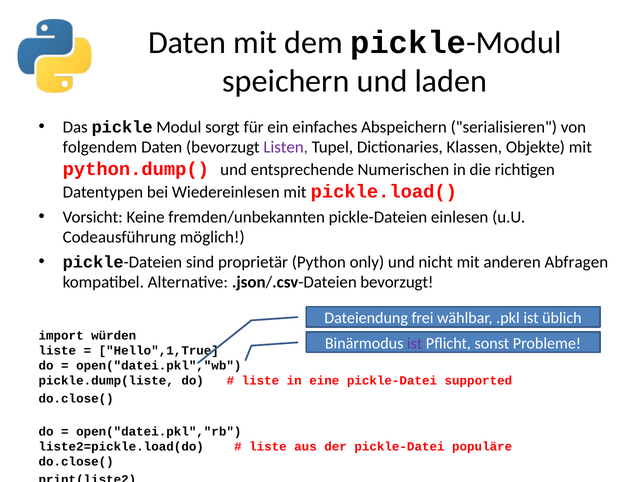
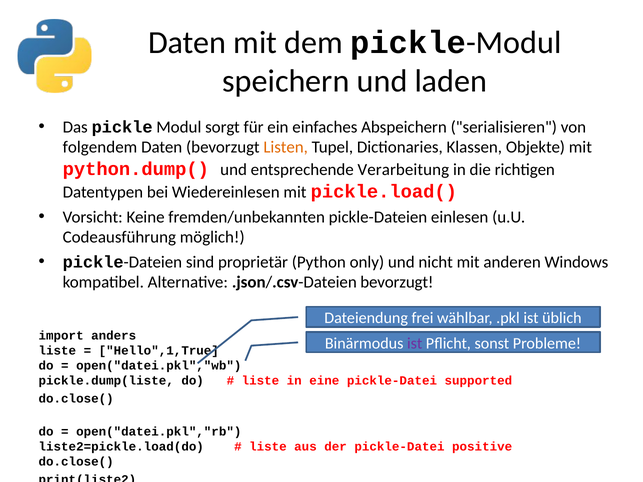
Listen colour: purple -> orange (286, 147)
Numerischen: Numerischen -> Verarbeitung (403, 170)
Abfragen: Abfragen -> Windows (576, 262)
würden: würden -> anders (114, 336)
populäre: populäre -> positive (482, 447)
